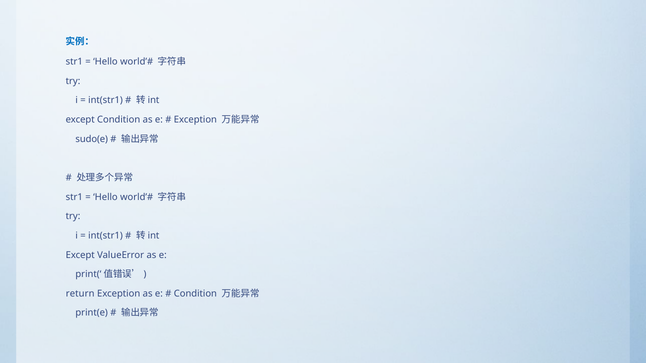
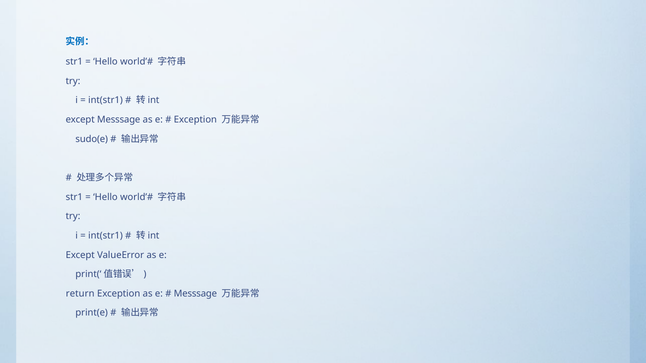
except Condition: Condition -> Messsage (119, 120)
Condition: Condition -> Messsage (195, 294)
